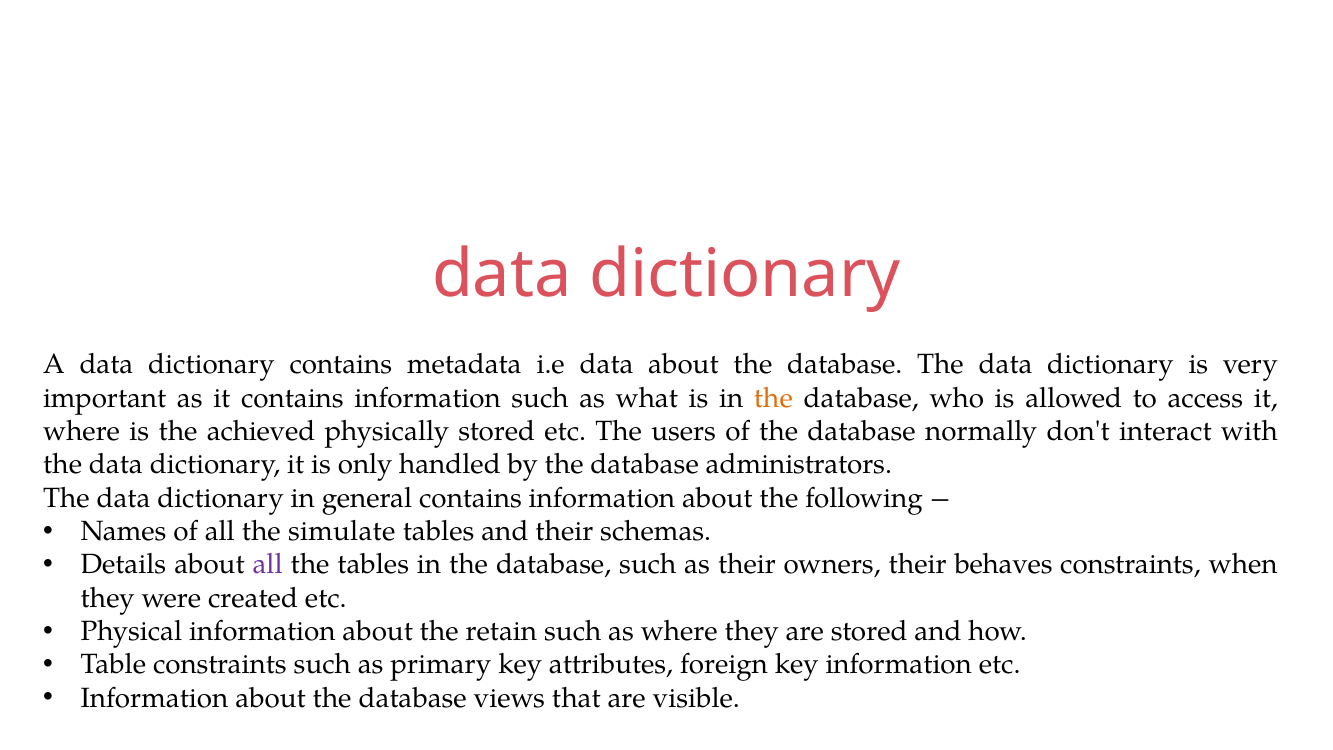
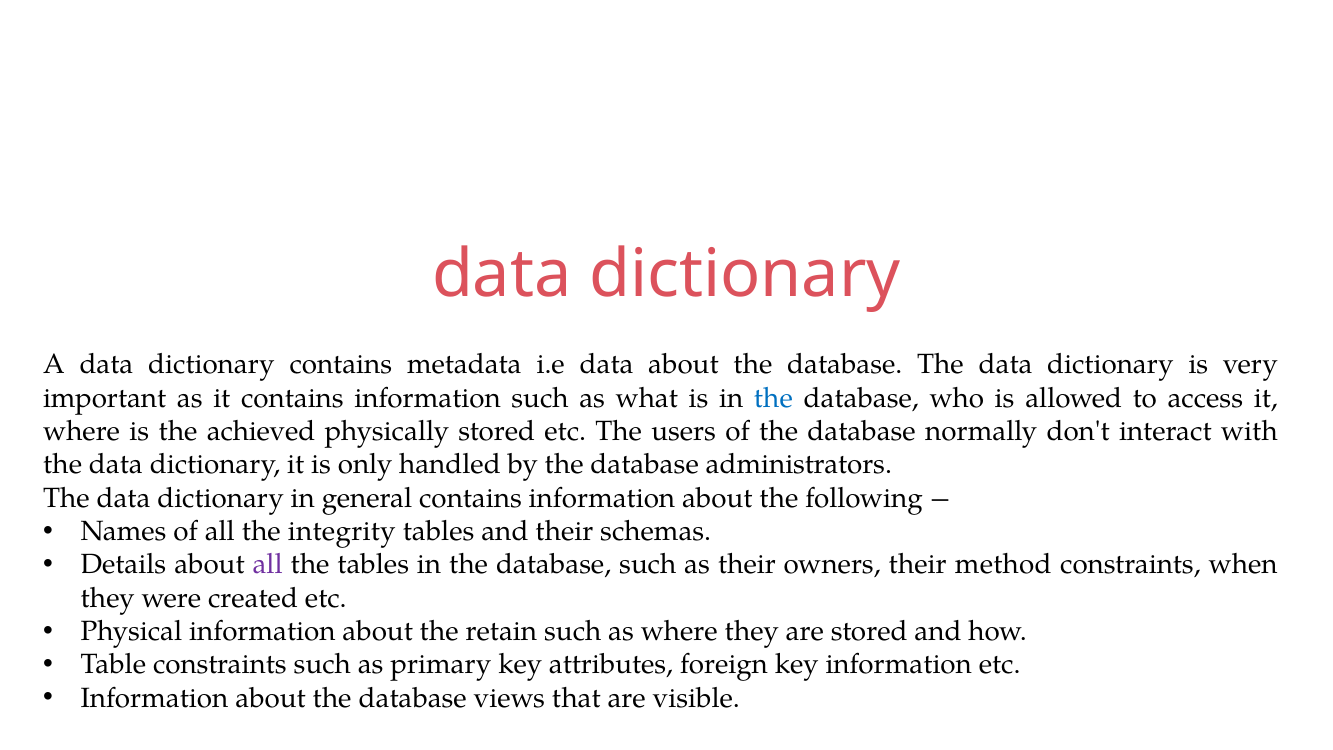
the colour: orange -> blue (773, 398)
simulate: simulate -> integrity (342, 531)
behaves: behaves -> method (1003, 565)
